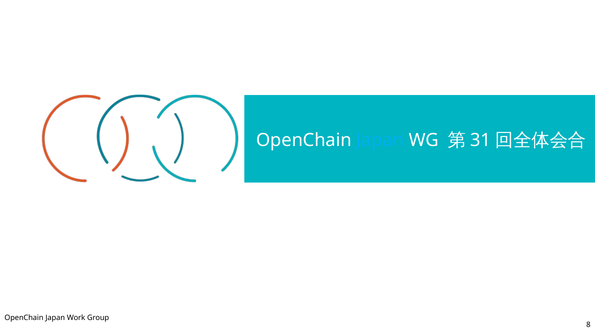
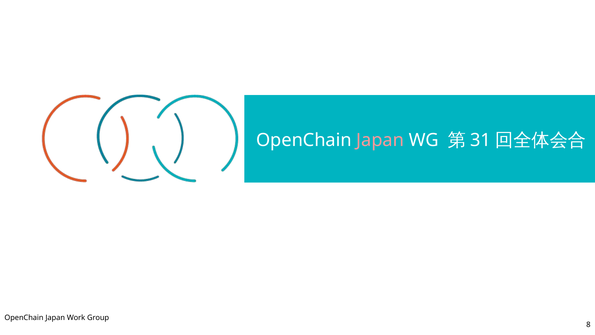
Japan colour: light blue -> pink (380, 140)
